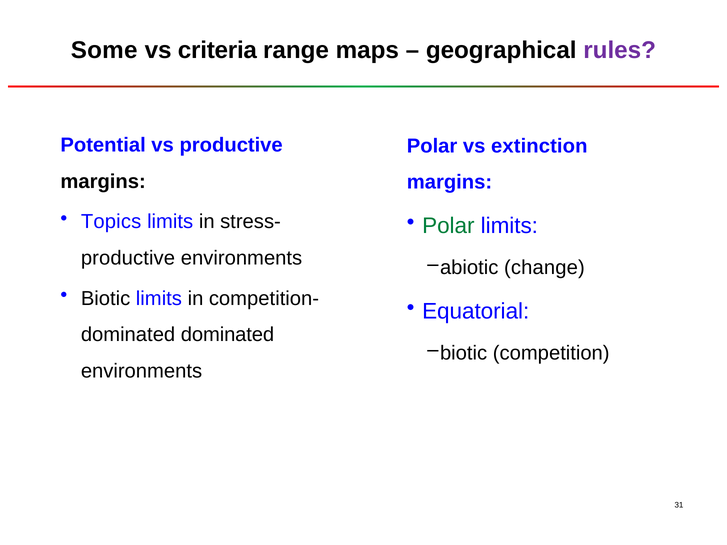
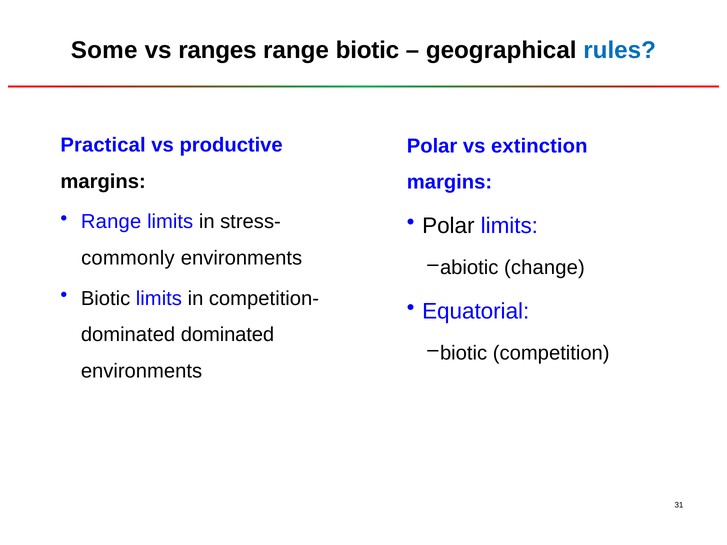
criteria: criteria -> ranges (217, 50)
range maps: maps -> biotic (367, 50)
rules colour: purple -> blue (620, 50)
Potential: Potential -> Practical (103, 145)
Topics: Topics -> Range (111, 222)
Polar colour: green -> black (448, 226)
productive: productive -> commonly (128, 258)
